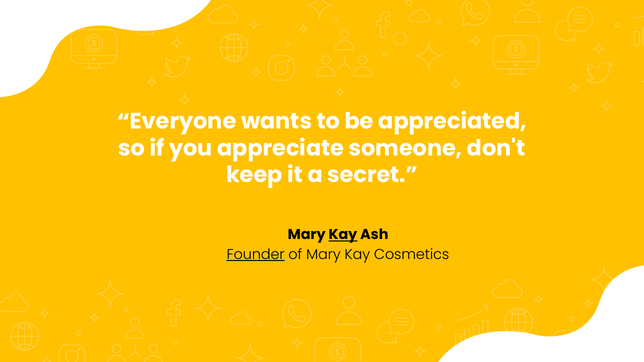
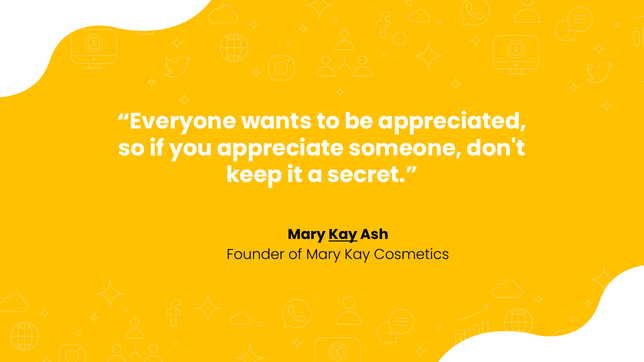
Founder underline: present -> none (256, 255)
